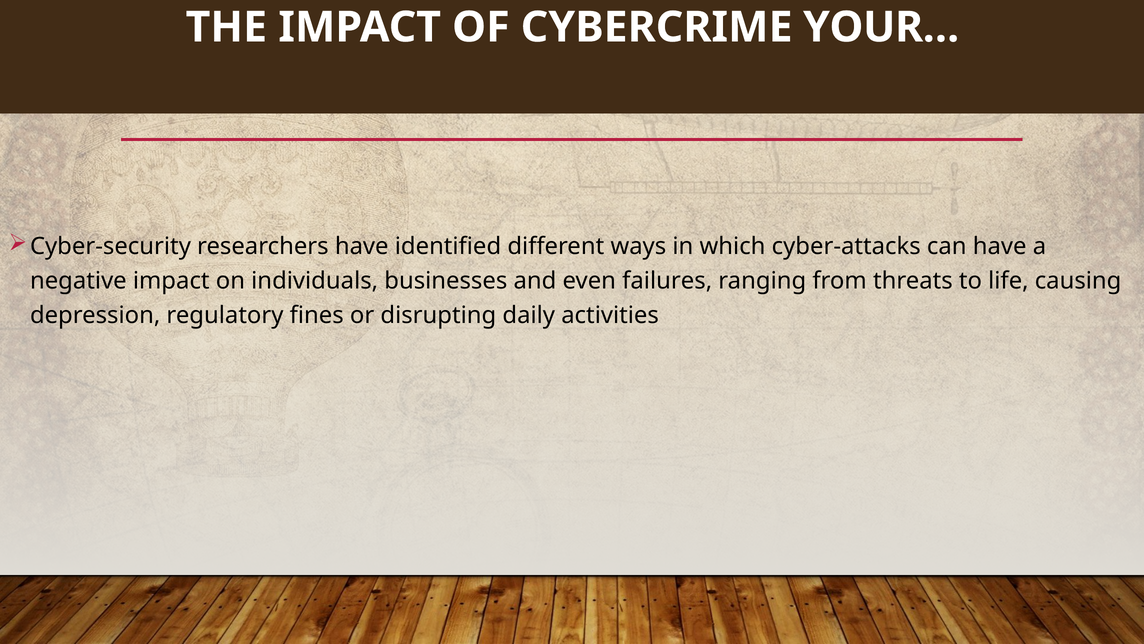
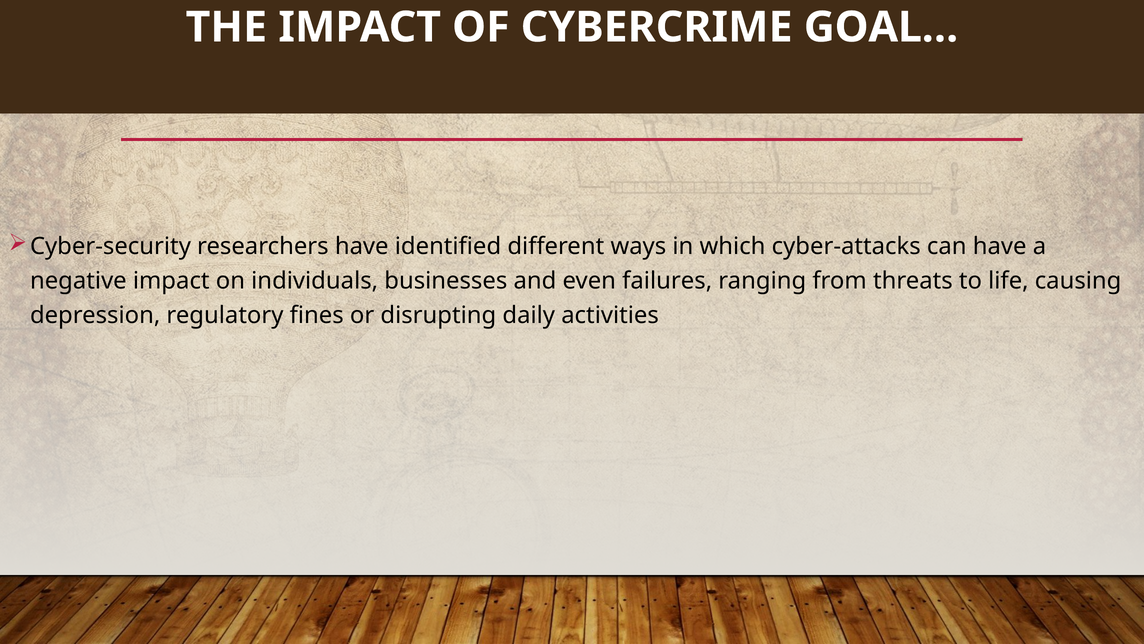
YOUR…: YOUR… -> GOAL… (881, 27)
